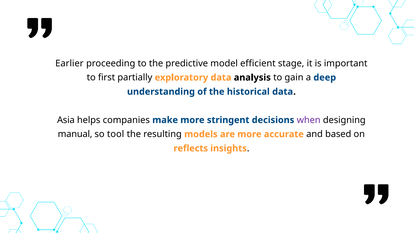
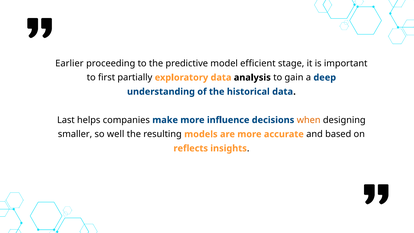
Asia: Asia -> Last (66, 120)
stringent: stringent -> influence (228, 120)
when colour: purple -> orange (309, 120)
manual: manual -> smaller (75, 134)
tool: tool -> well (116, 134)
